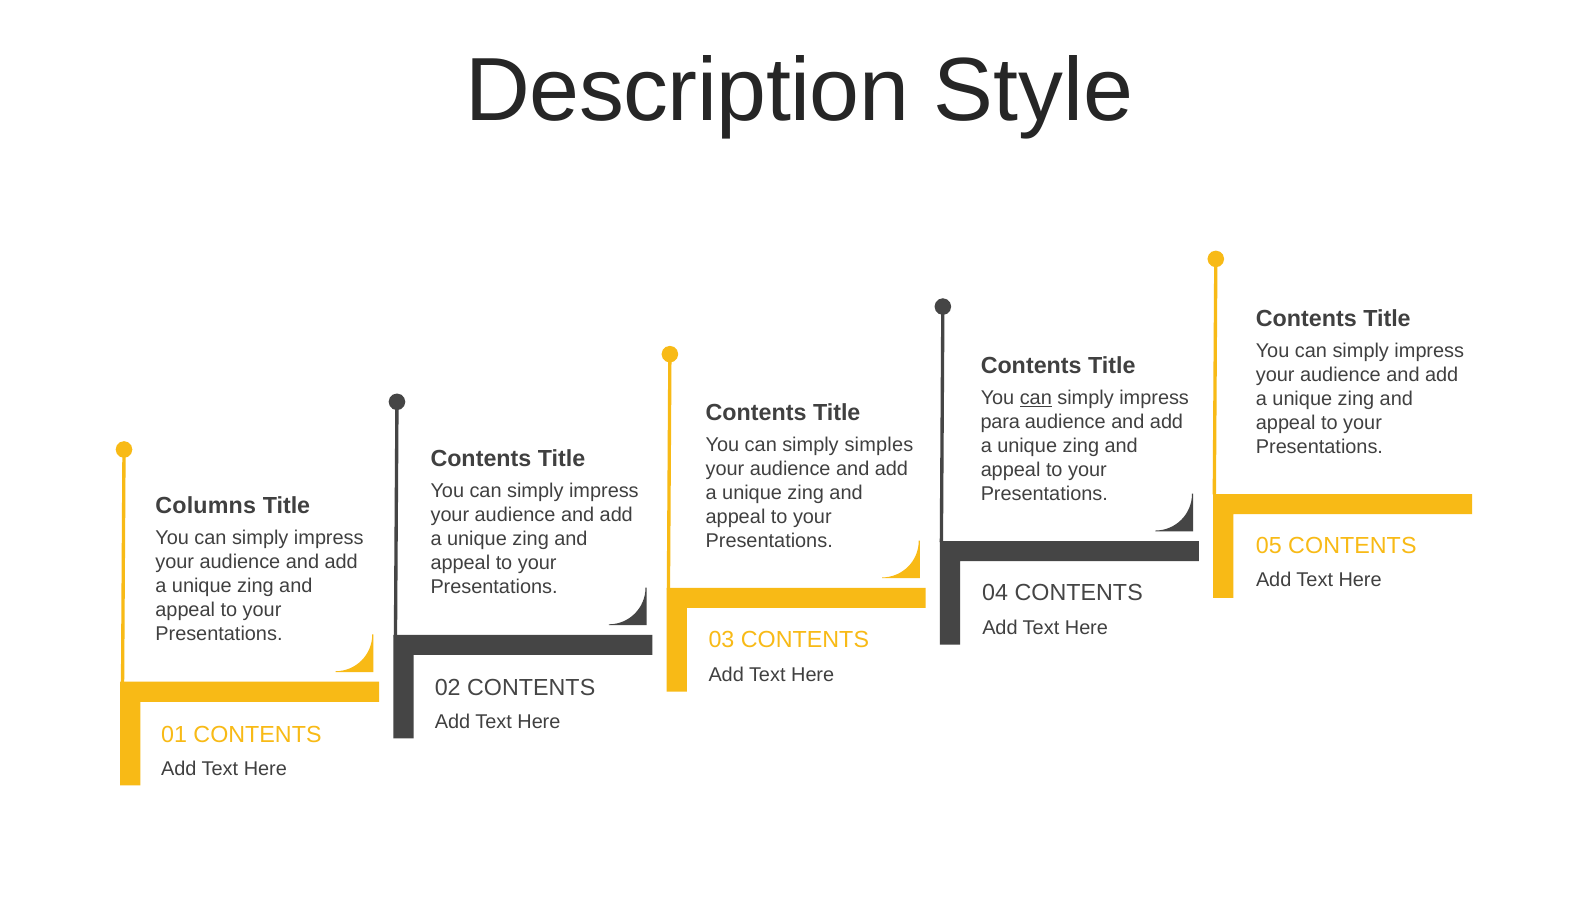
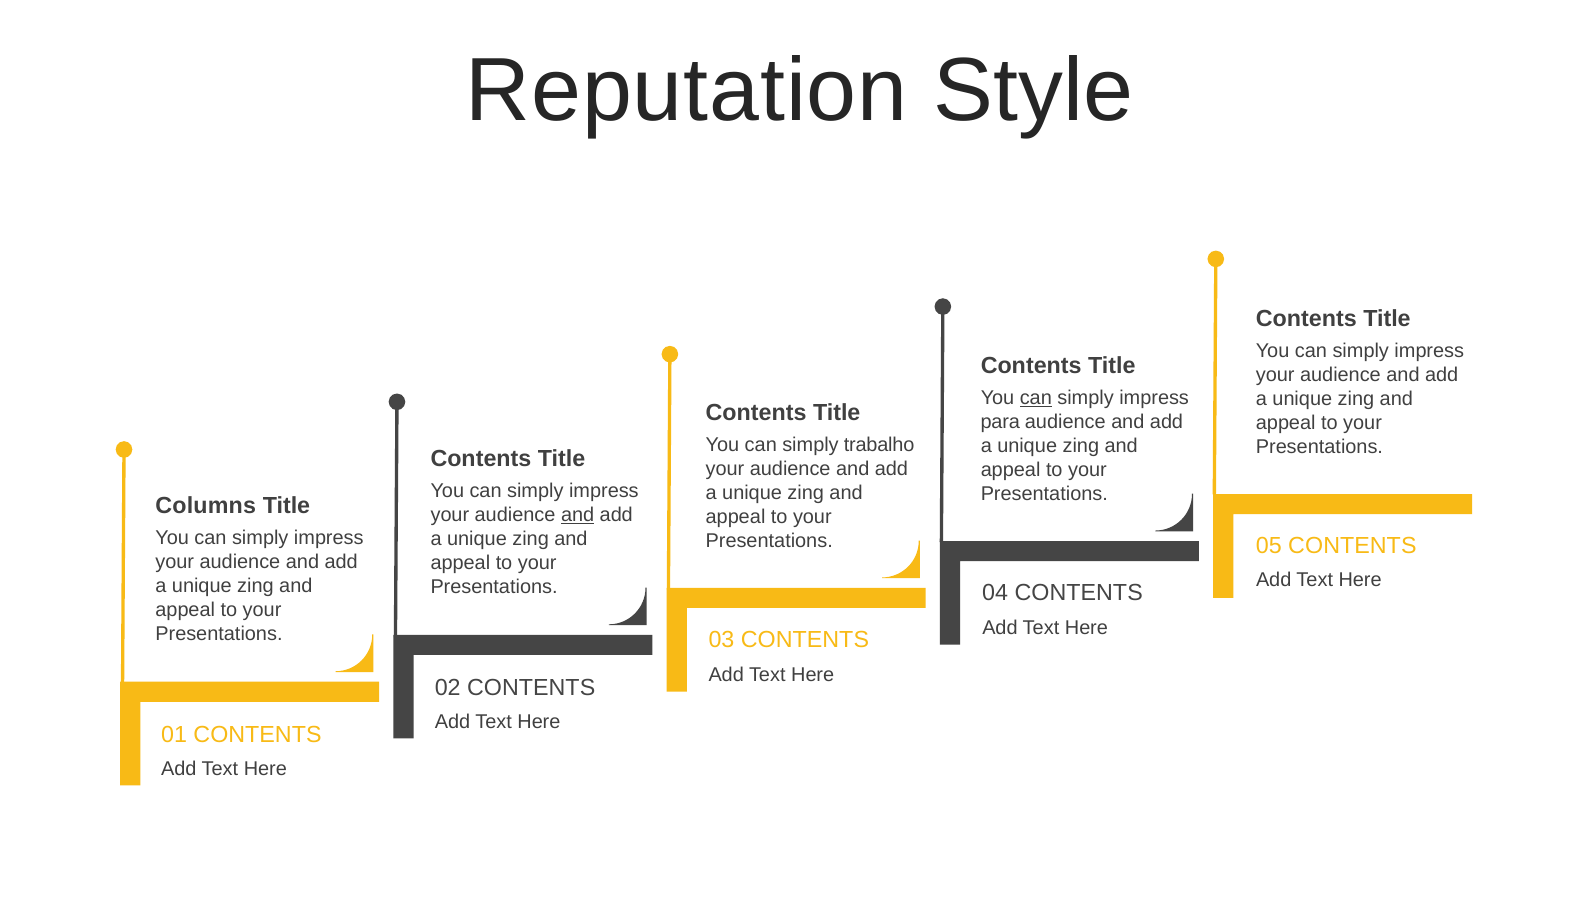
Description: Description -> Reputation (687, 91)
simples: simples -> trabalho (879, 445)
and underline: none -> present (578, 515)
